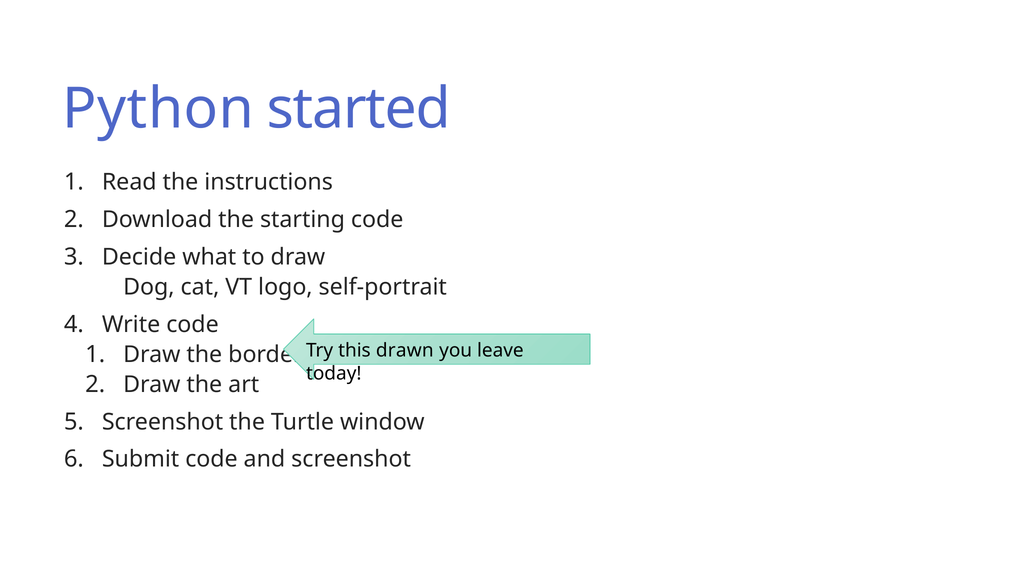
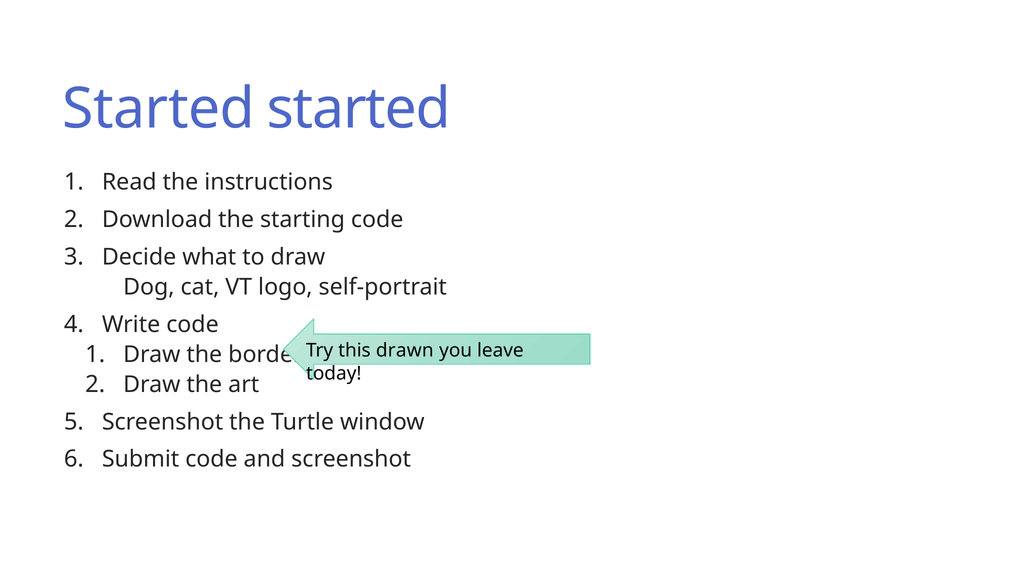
Python: Python -> Started (159, 109)
